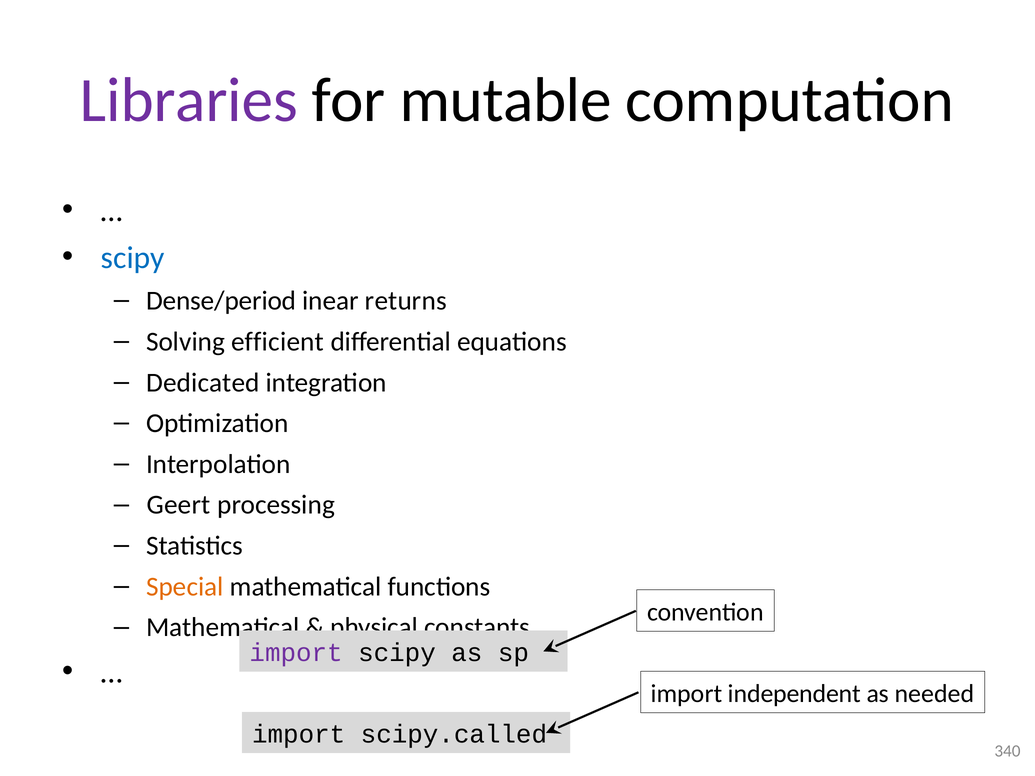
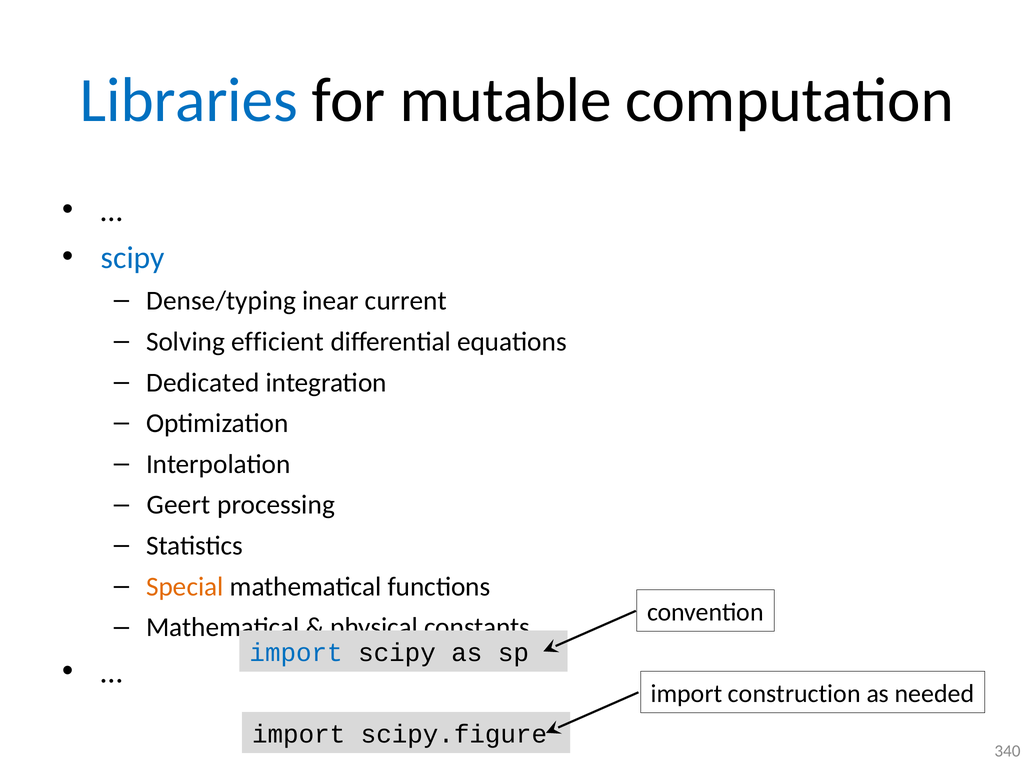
Libraries colour: purple -> blue (189, 100)
Dense/period: Dense/period -> Dense/typing (221, 301)
returns: returns -> current (406, 301)
import colour: purple -> blue (296, 653)
independent: independent -> construction (794, 694)
scipy.called: scipy.called -> scipy.figure (454, 735)
